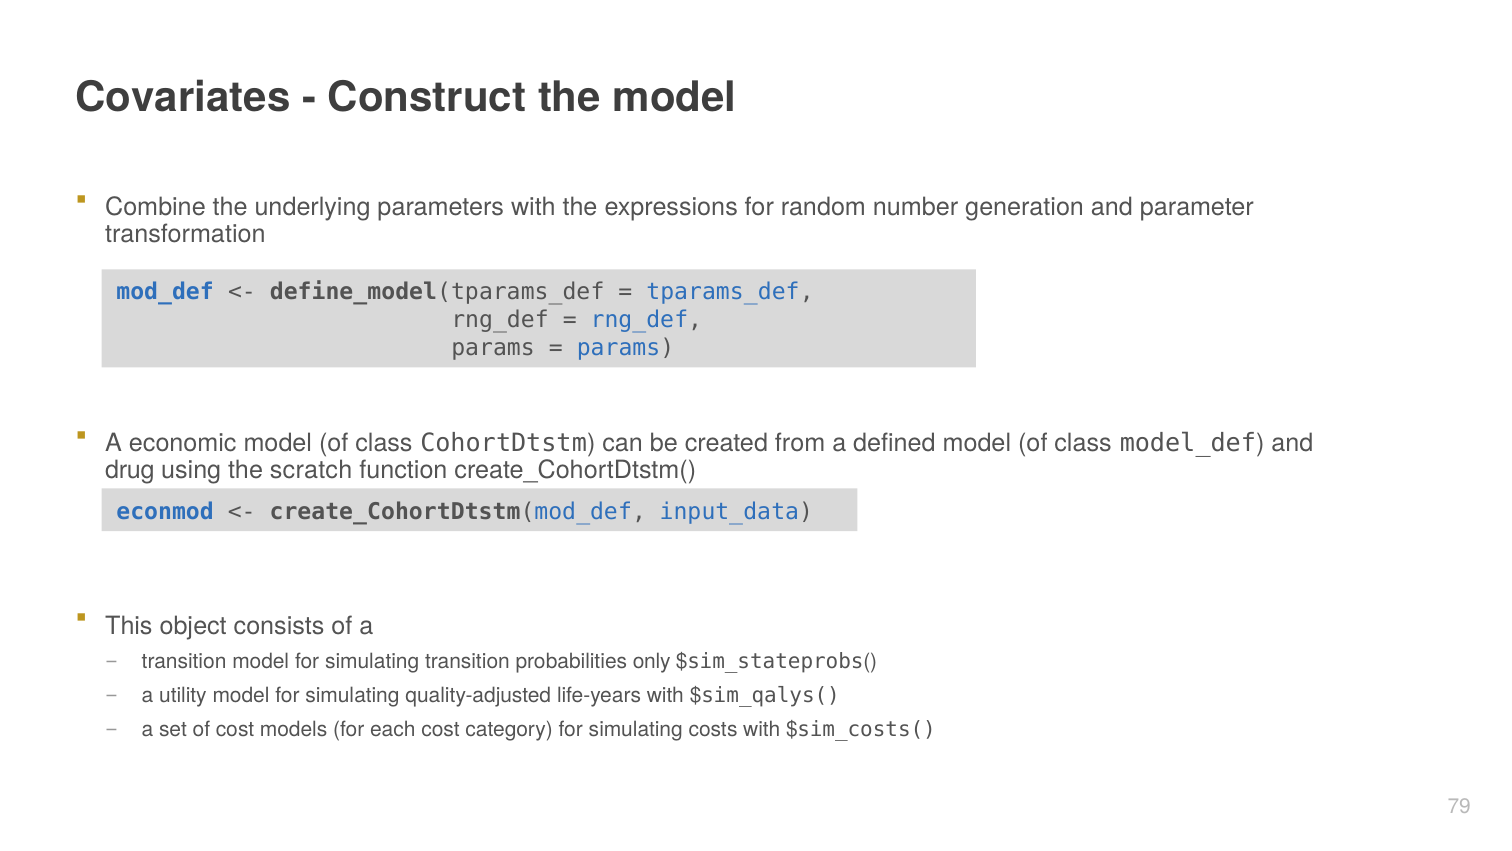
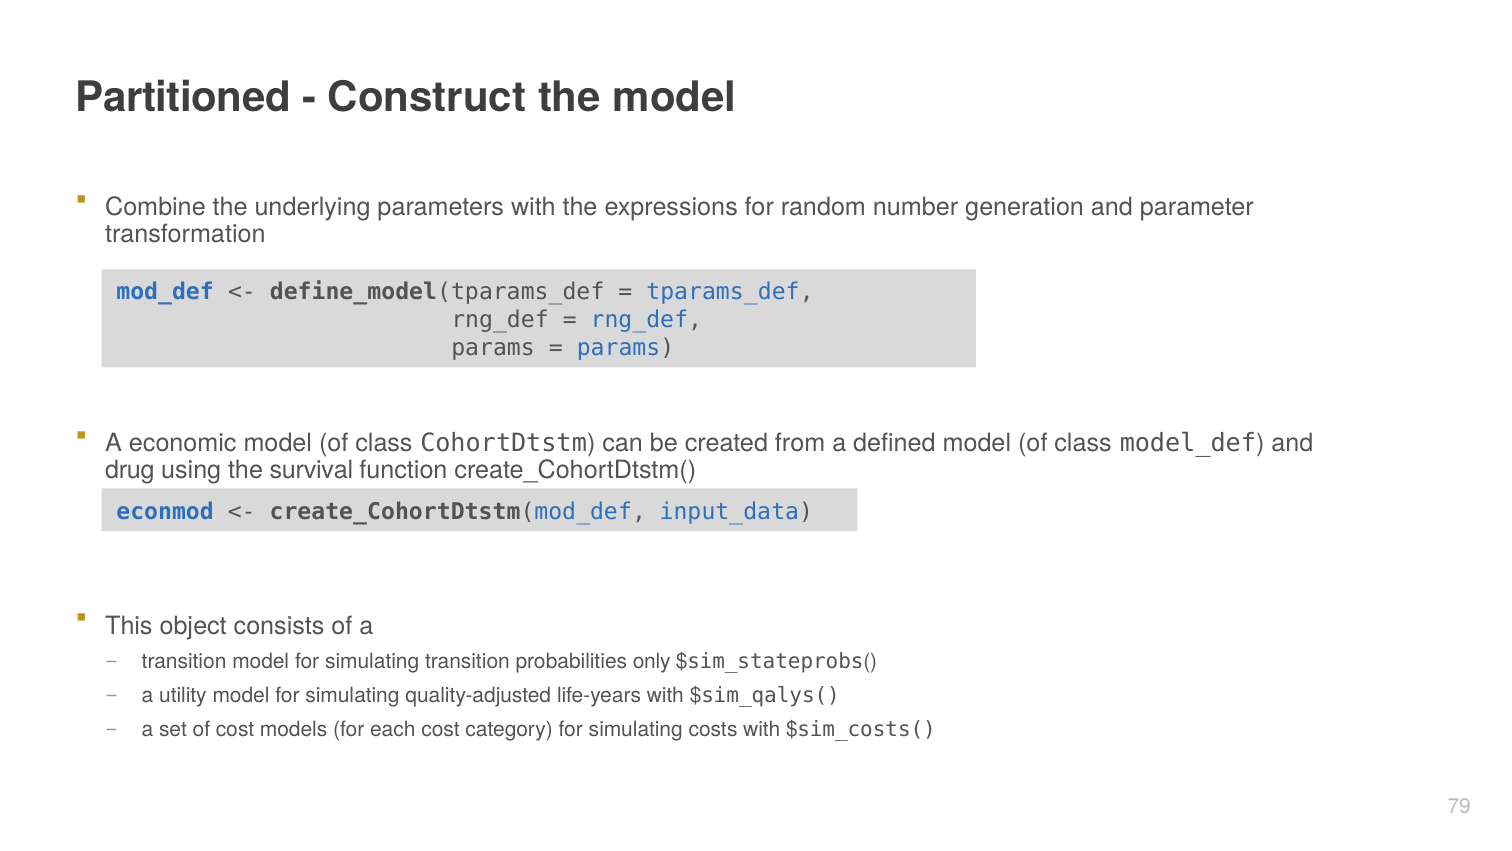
Covariates: Covariates -> Partitioned (183, 97)
scratch: scratch -> survival (311, 470)
